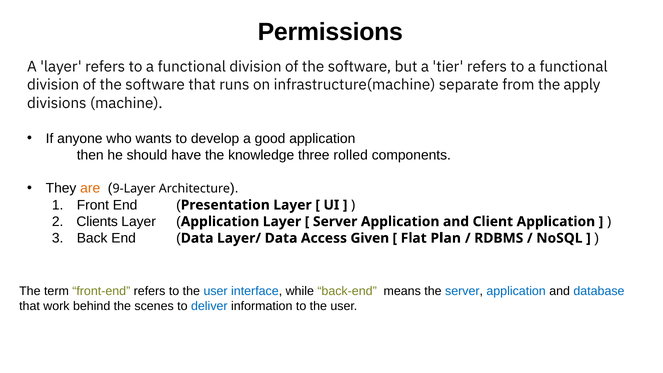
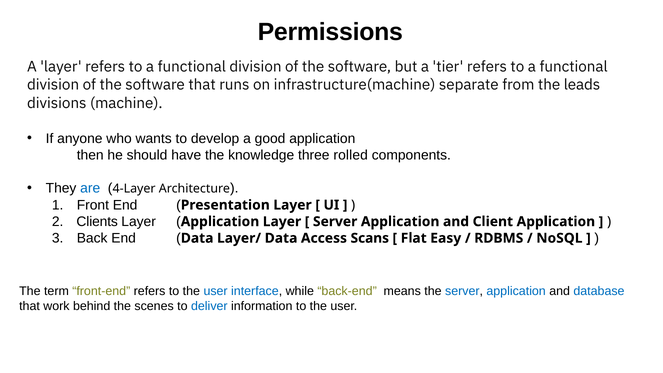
apply: apply -> leads (582, 85)
are colour: orange -> blue (90, 188)
9-Layer: 9-Layer -> 4-Layer (134, 189)
Given: Given -> Scans (370, 238)
Plan: Plan -> Easy (446, 238)
